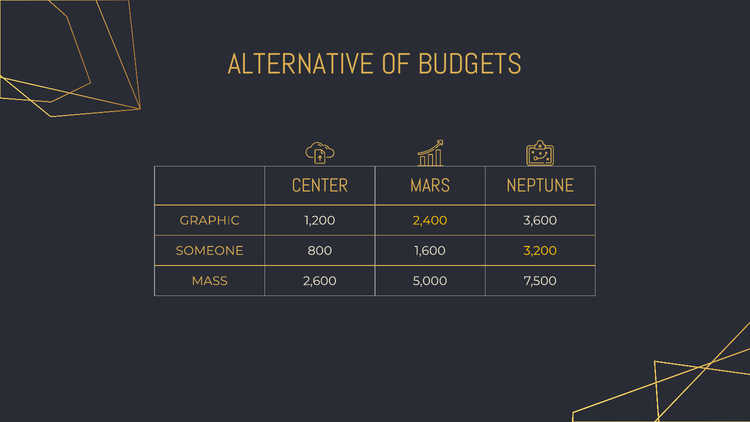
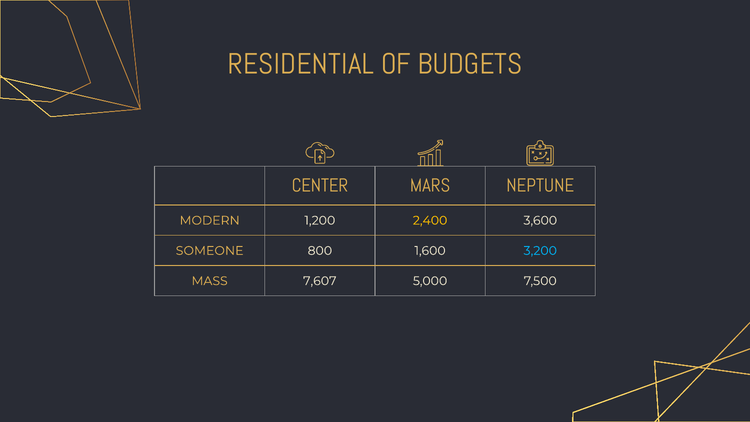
ALTERNATIVE: ALTERNATIVE -> RESIDENTIAL (301, 64)
GRAPHIC: GRAPHIC -> MODERN (210, 220)
3,200 colour: yellow -> light blue (540, 251)
2,600: 2,600 -> 7,607 (320, 281)
